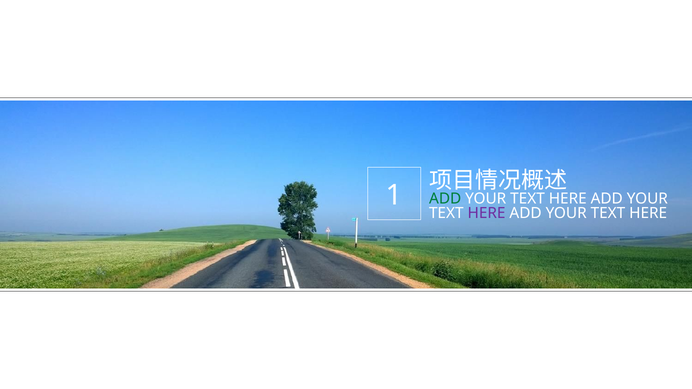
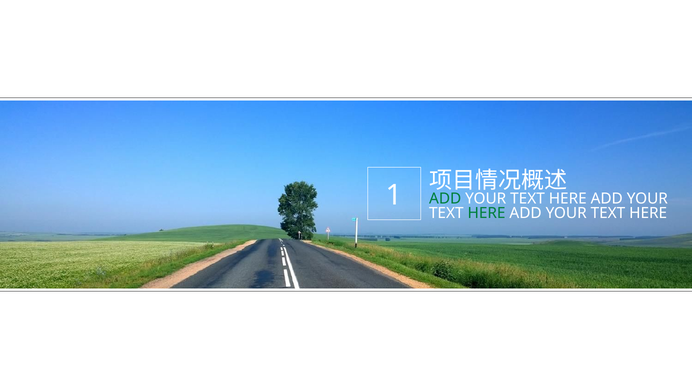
HERE colour: purple -> green (487, 213)
